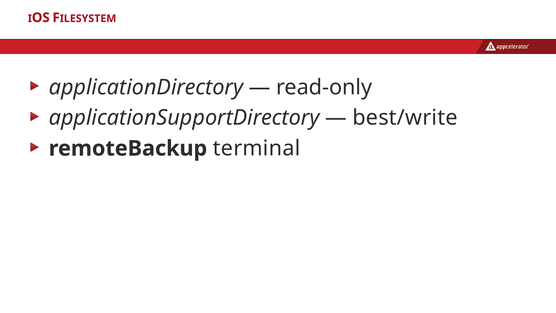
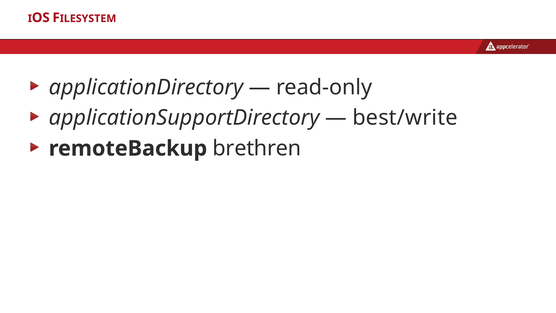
terminal: terminal -> brethren (257, 148)
